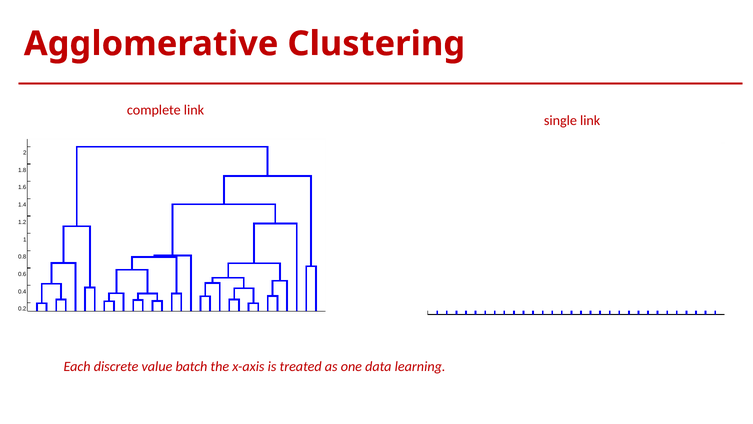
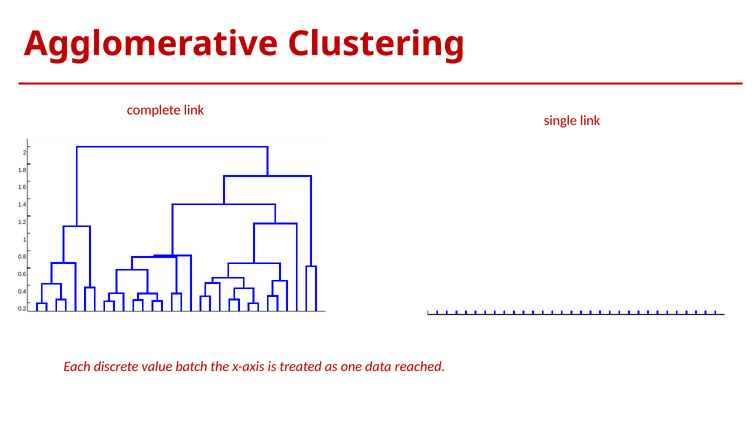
learning: learning -> reached (420, 366)
